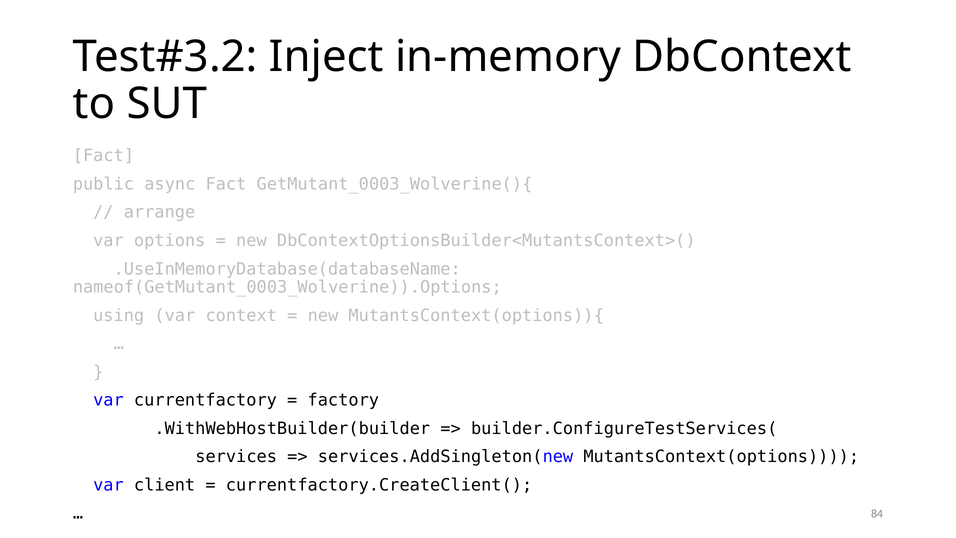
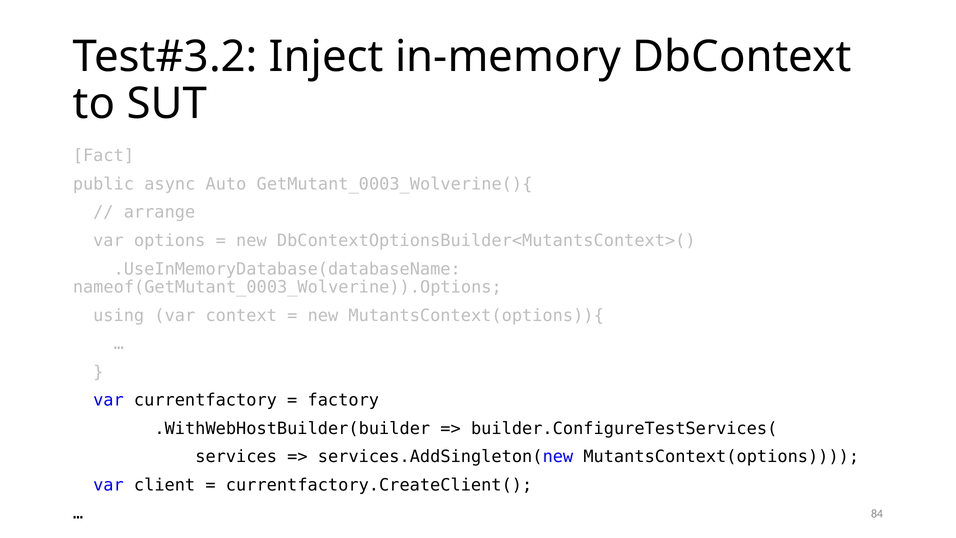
async Fact: Fact -> Auto (226, 184)
